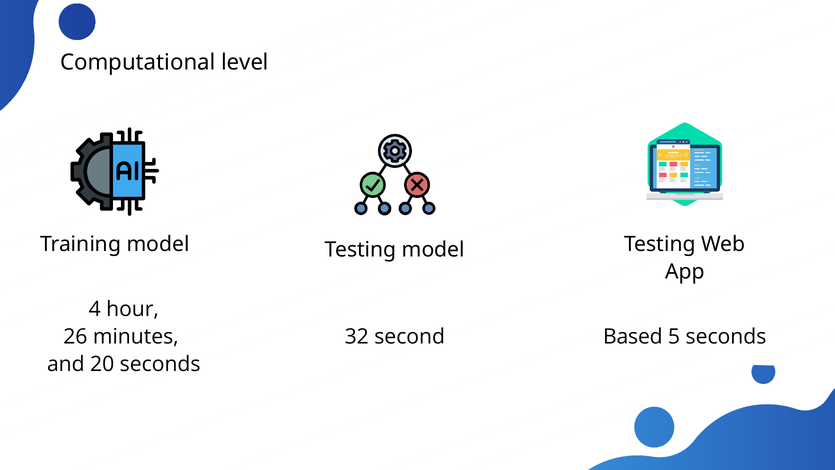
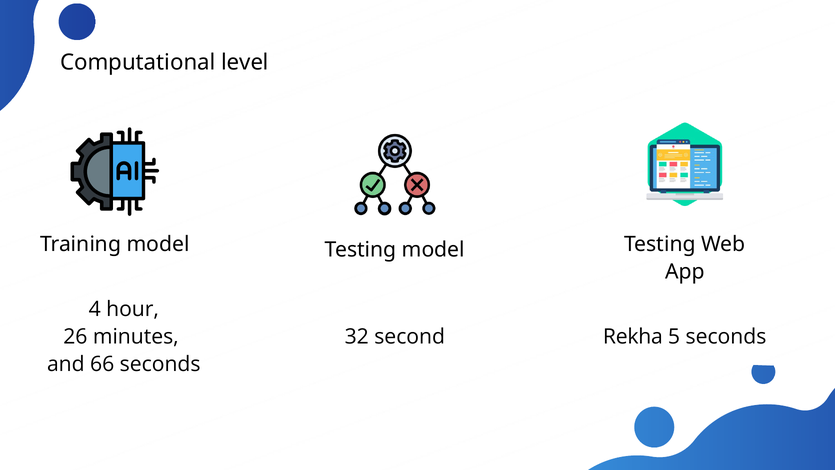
Based: Based -> Rekha (633, 337)
20: 20 -> 66 (102, 364)
